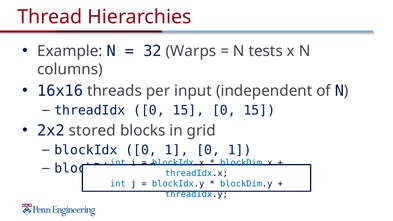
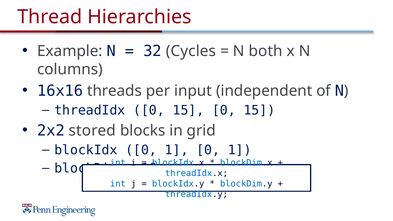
Warps: Warps -> Cycles (191, 51)
tests: tests -> both (266, 51)
